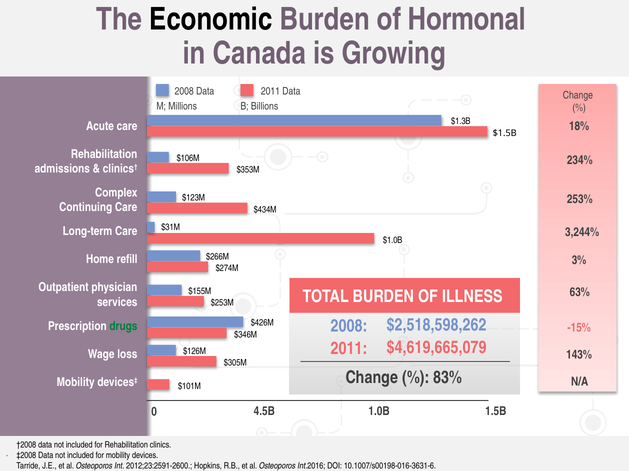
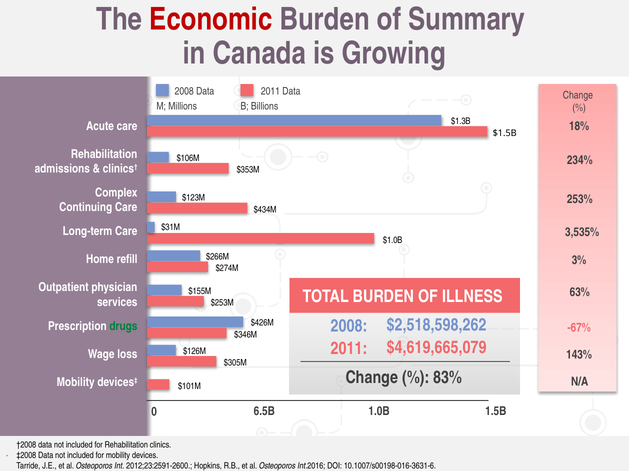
Economic colour: black -> red (211, 20)
Hormonal: Hormonal -> Summary (467, 20)
3,244%: 3,244% -> 3,535% (582, 233)
-15%: -15% -> -67% (579, 328)
4.5B: 4.5B -> 6.5B (264, 412)
